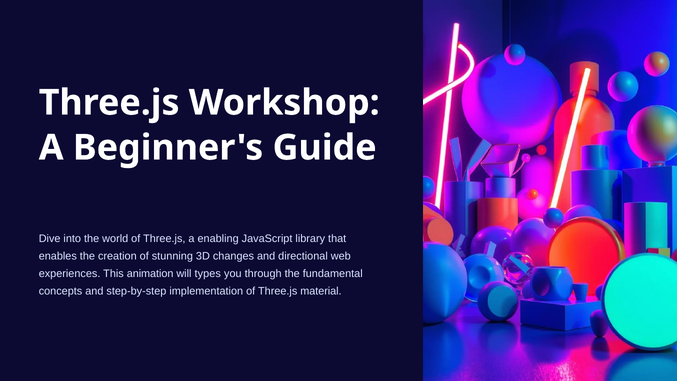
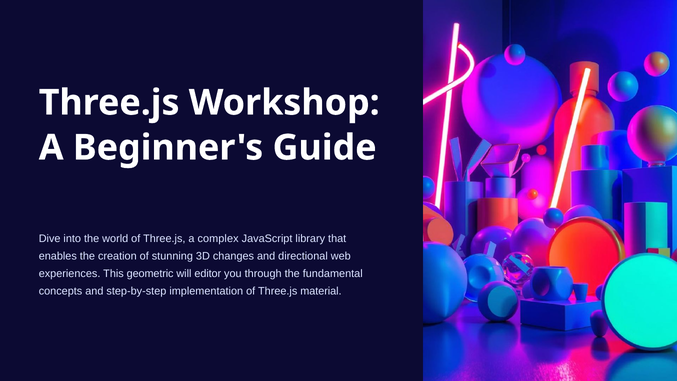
enabling: enabling -> complex (218, 238)
animation: animation -> geometric (150, 274)
types: types -> editor (208, 274)
